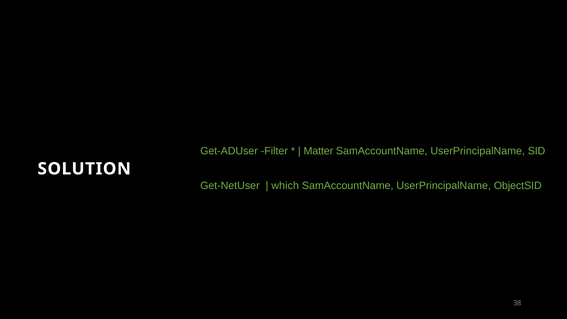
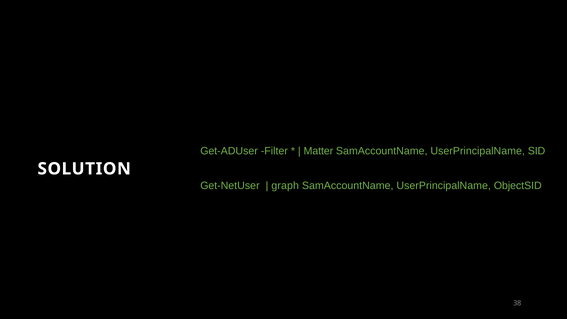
which: which -> graph (285, 186)
